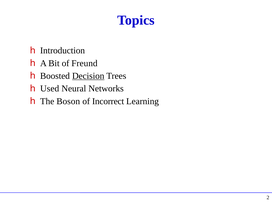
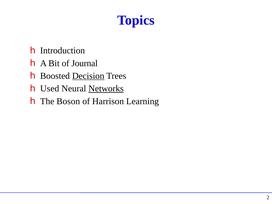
Freund: Freund -> Journal (85, 63)
Networks underline: none -> present (106, 89)
Incorrect: Incorrect -> Harrison (108, 101)
